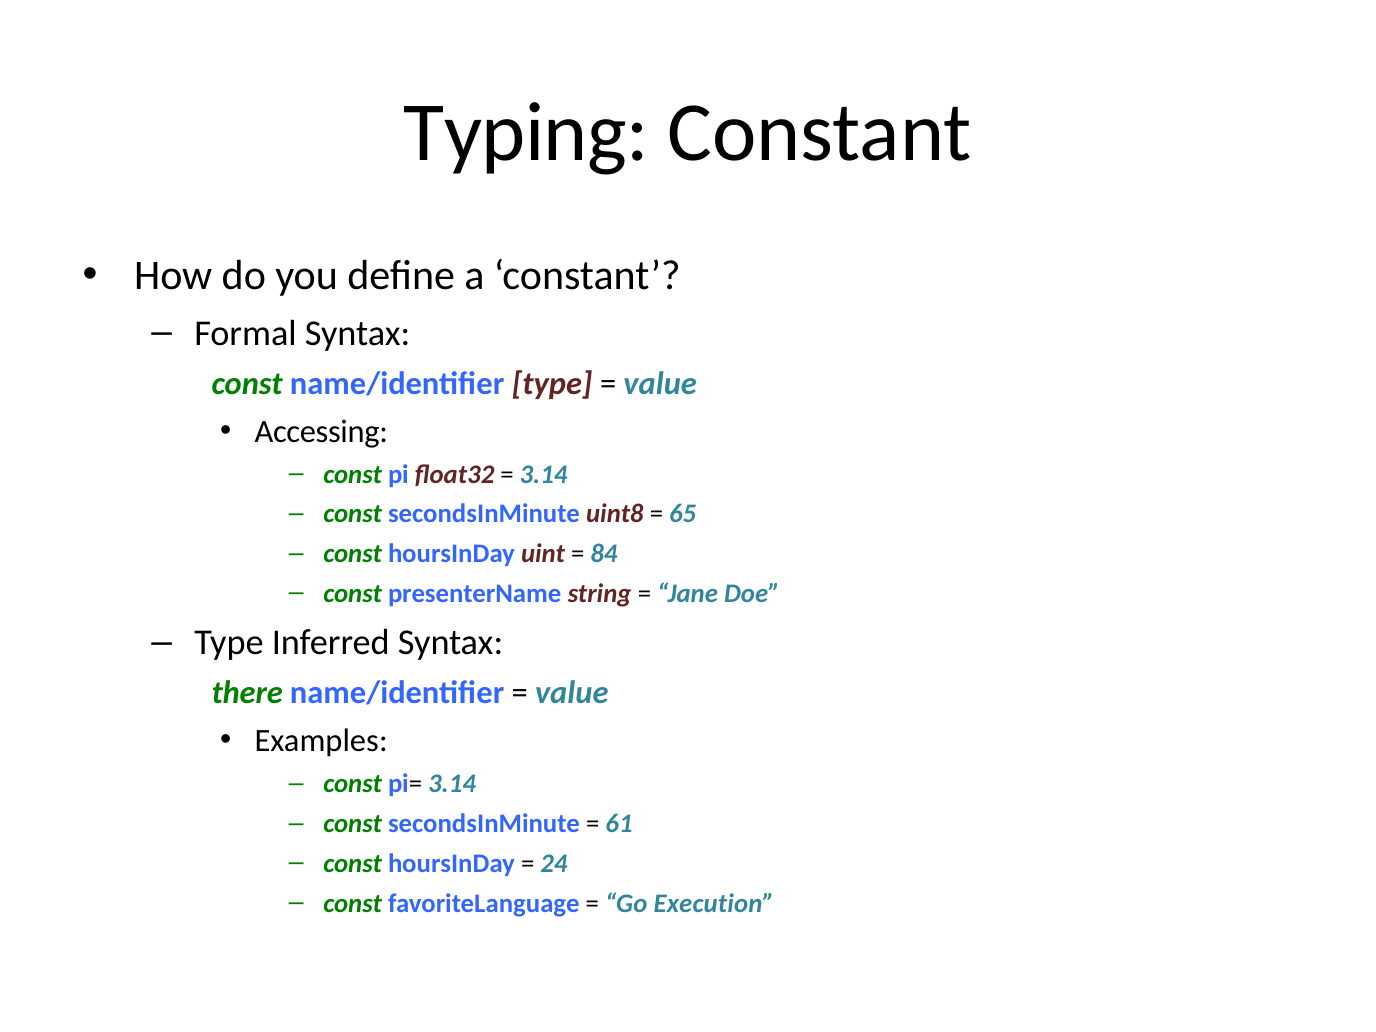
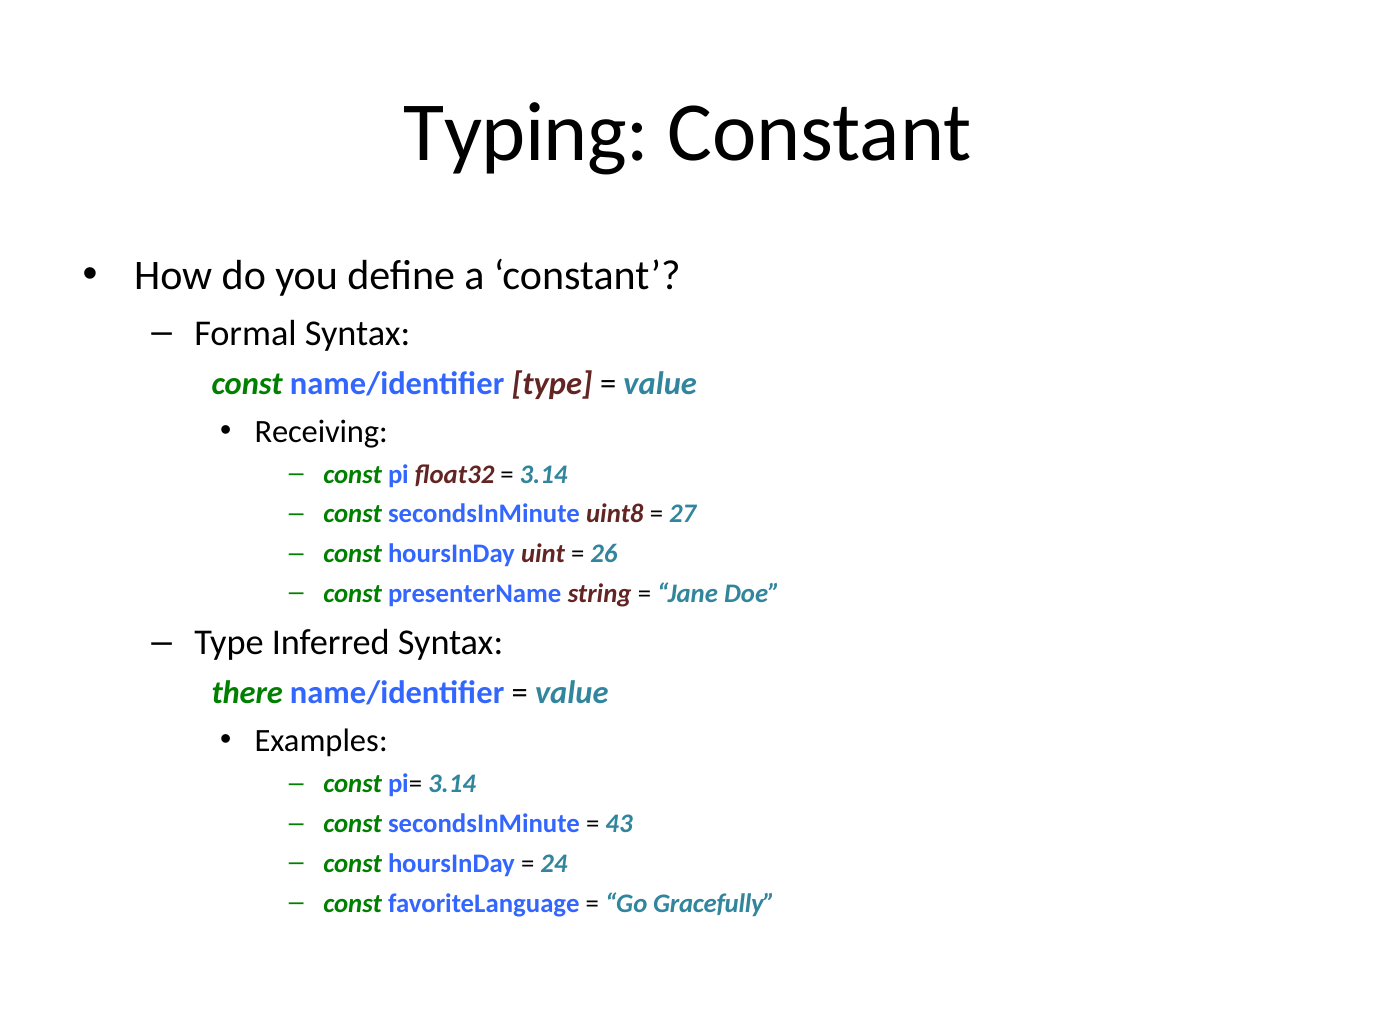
Accessing: Accessing -> Receiving (321, 431)
65: 65 -> 27 (683, 514)
84: 84 -> 26 (604, 554)
61: 61 -> 43 (619, 824)
Execution: Execution -> Gracefully (714, 903)
